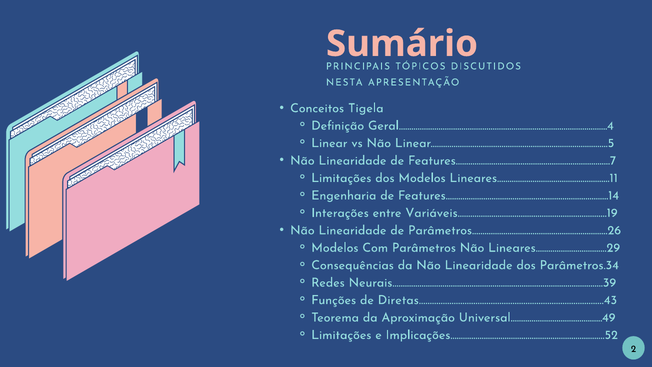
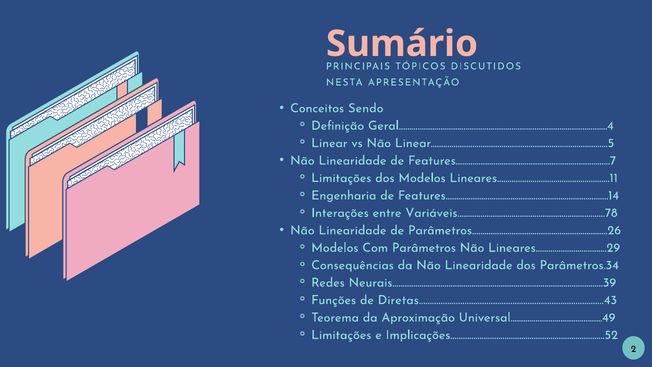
Tigela: Tigela -> Sendo (366, 108)
Variáveis.......................................................................19: Variáveis.......................................................................19 -> Variáveis.......................................................................78 (511, 213)
